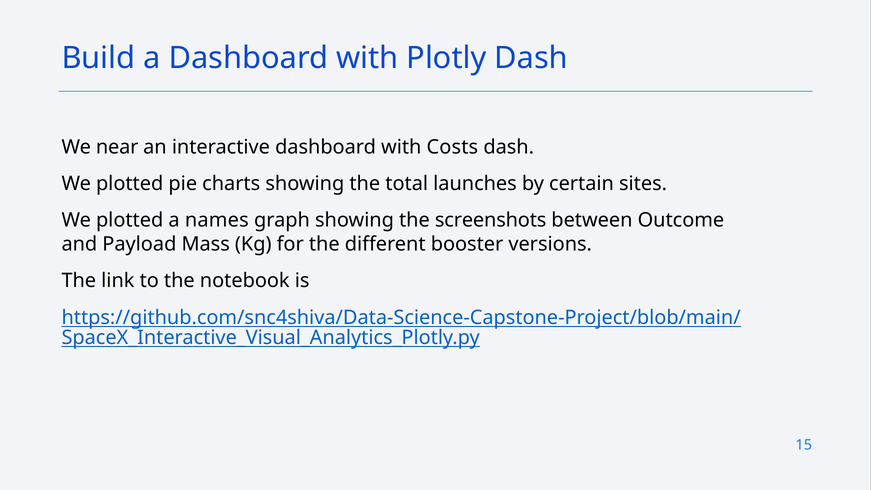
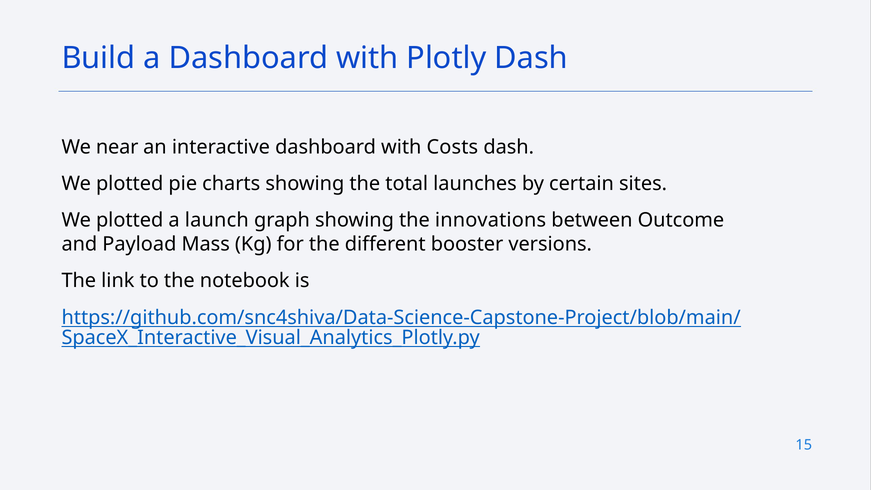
names: names -> launch (217, 220)
screenshots: screenshots -> innovations (491, 220)
